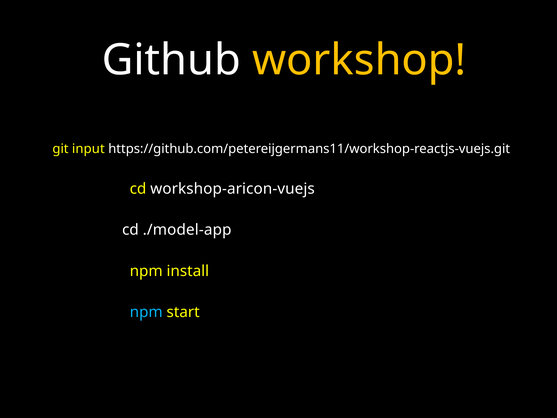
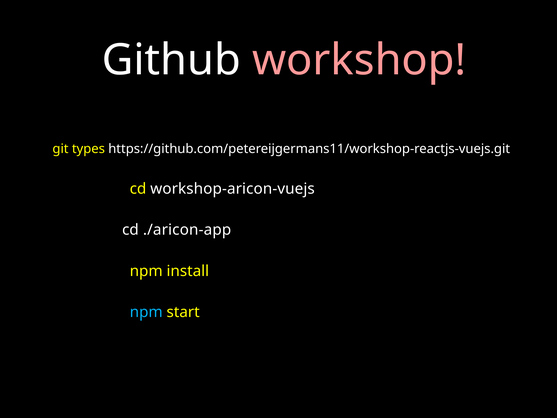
workshop colour: yellow -> pink (359, 60)
input: input -> types (88, 149)
./model-app: ./model-app -> ./aricon-app (187, 230)
